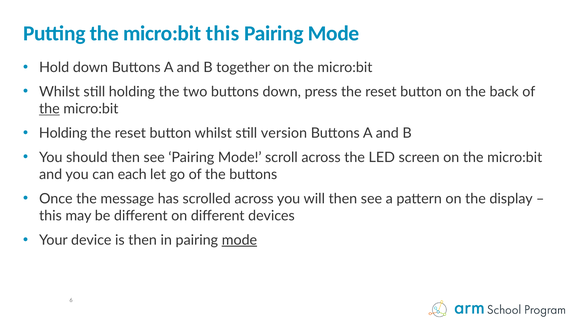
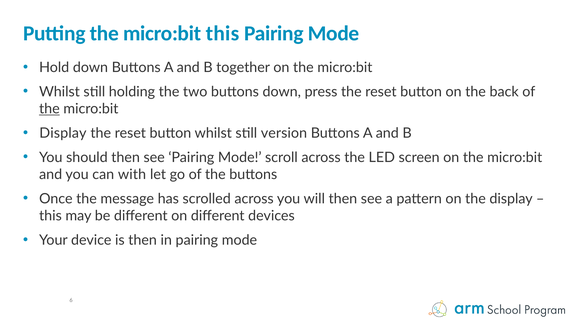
Holding: Holding -> Display (63, 133)
each: each -> with (132, 175)
mode underline: present -> none (239, 240)
